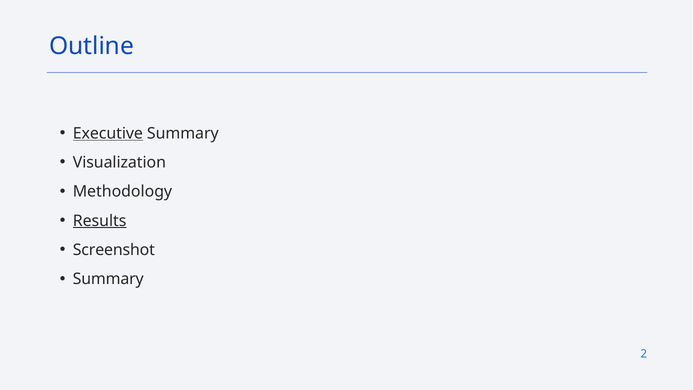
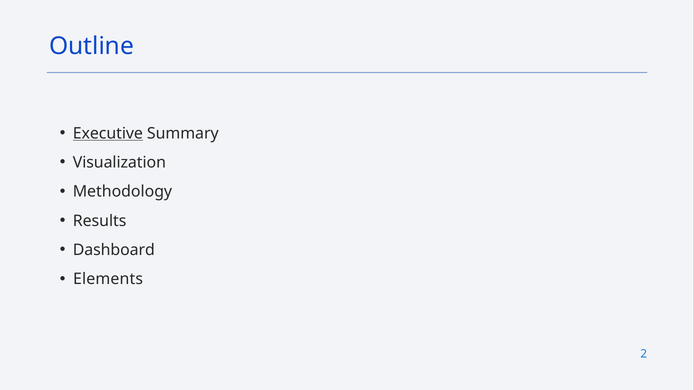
Results underline: present -> none (100, 221)
Screenshot: Screenshot -> Dashboard (114, 250)
Summary: Summary -> Elements (108, 279)
